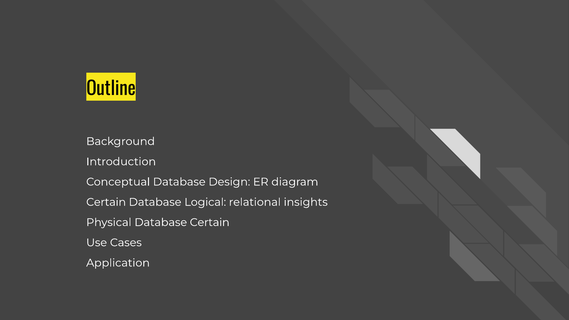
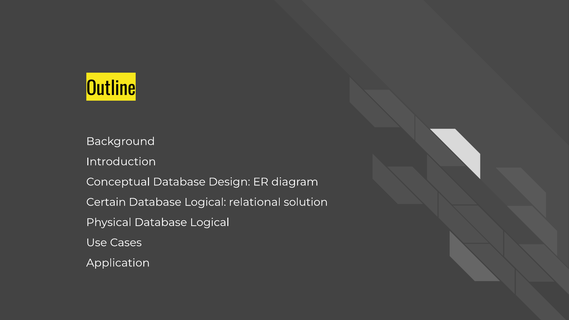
insights: insights -> solution (306, 202)
Physical Database Certain: Certain -> Logical (210, 222)
